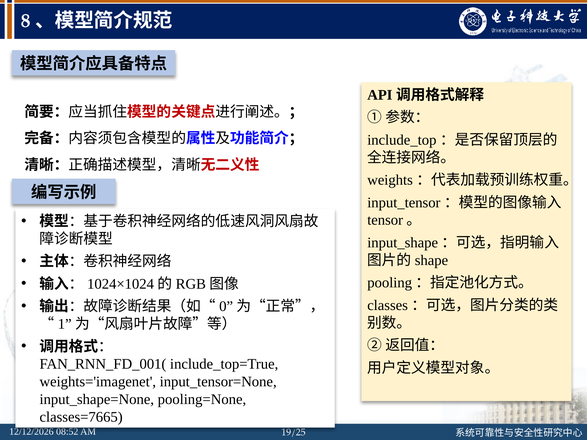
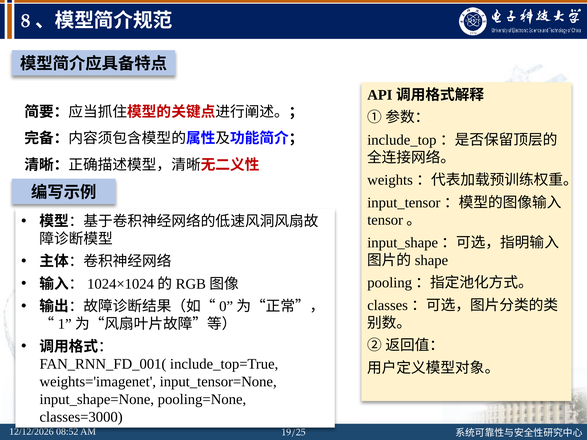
classes=7665: classes=7665 -> classes=3000 (81, 417)
